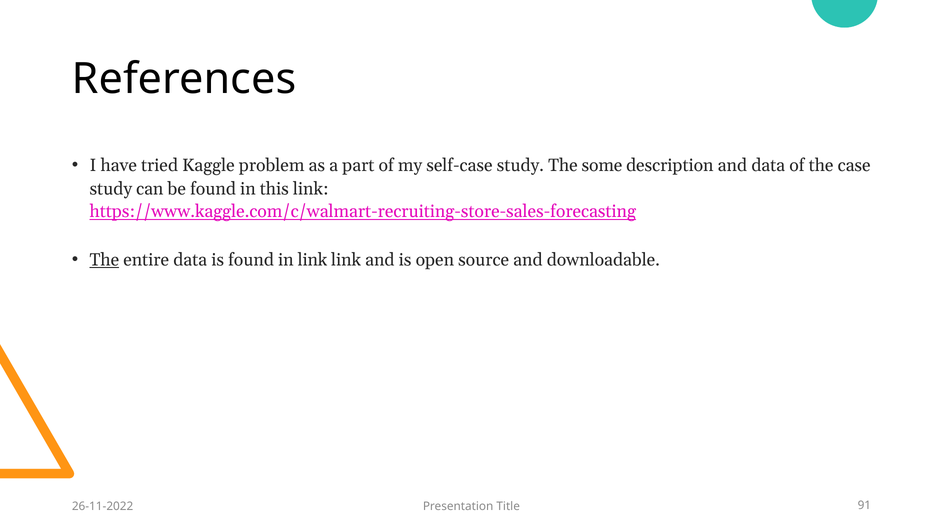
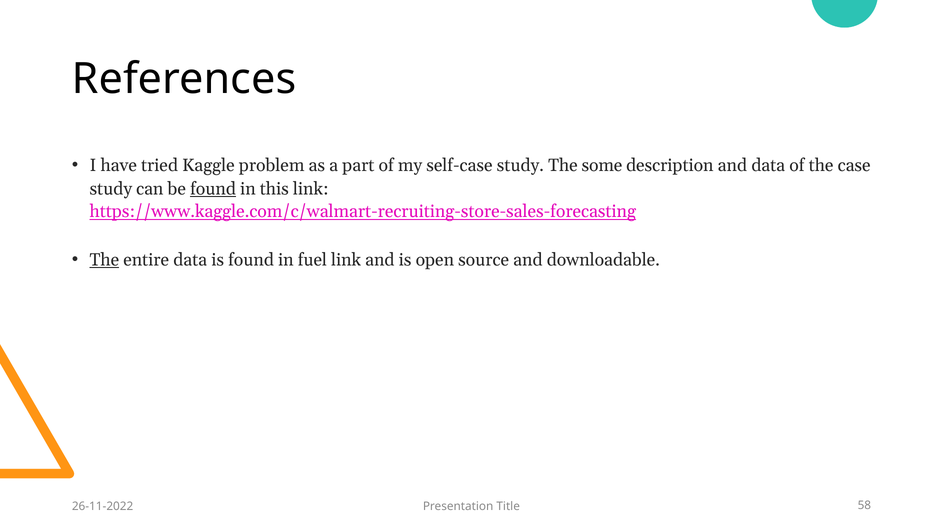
found underline: none -> present (213, 189)
in link: link -> fuel (312, 260)
91: 91 -> 58 (864, 506)
